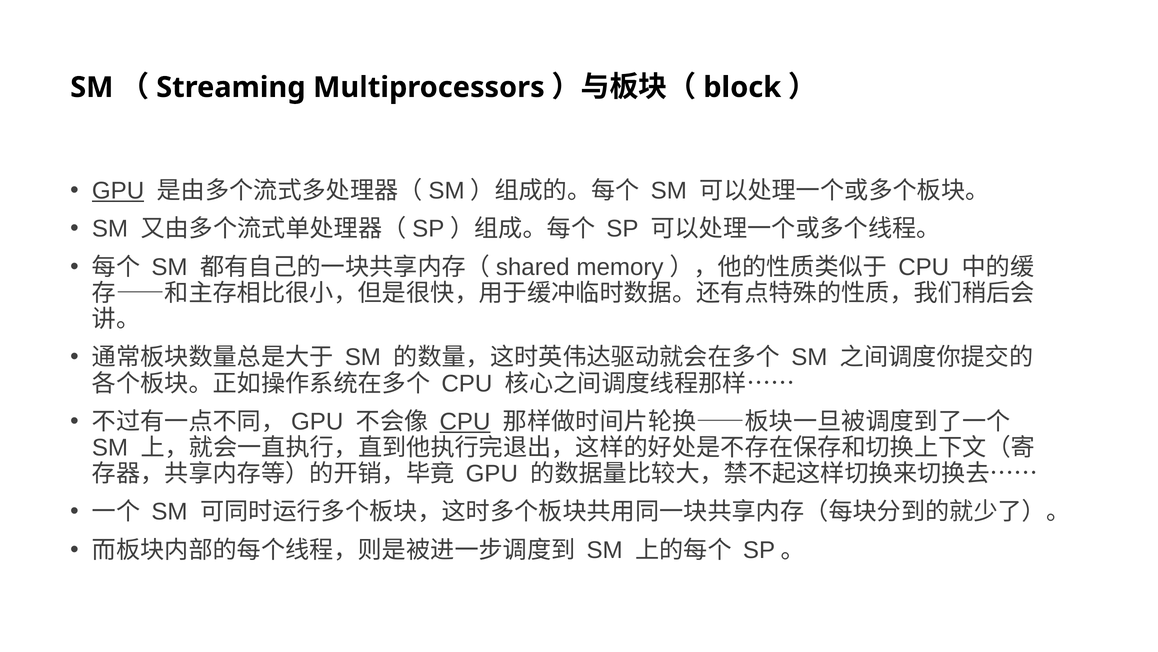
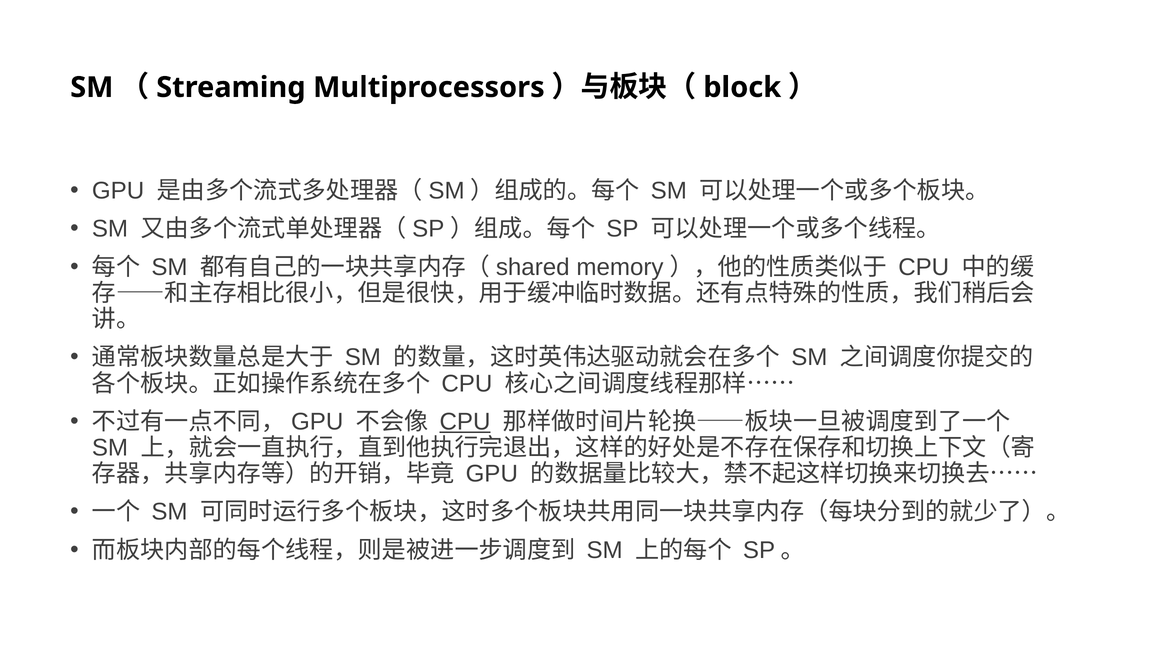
GPU underline: present -> none (118, 191)
